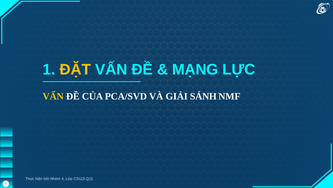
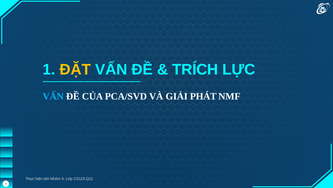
MẠNG: MẠNG -> TRÍCH (195, 69)
VẤN colour: yellow -> light blue (53, 96)
SÁNH: SÁNH -> PHÁT (203, 96)
